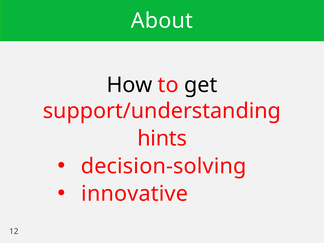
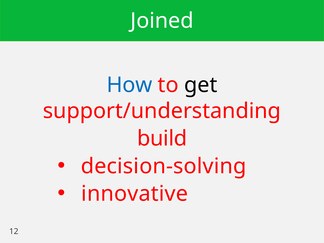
About: About -> Joined (162, 21)
How colour: black -> blue (129, 85)
hints: hints -> build (162, 139)
